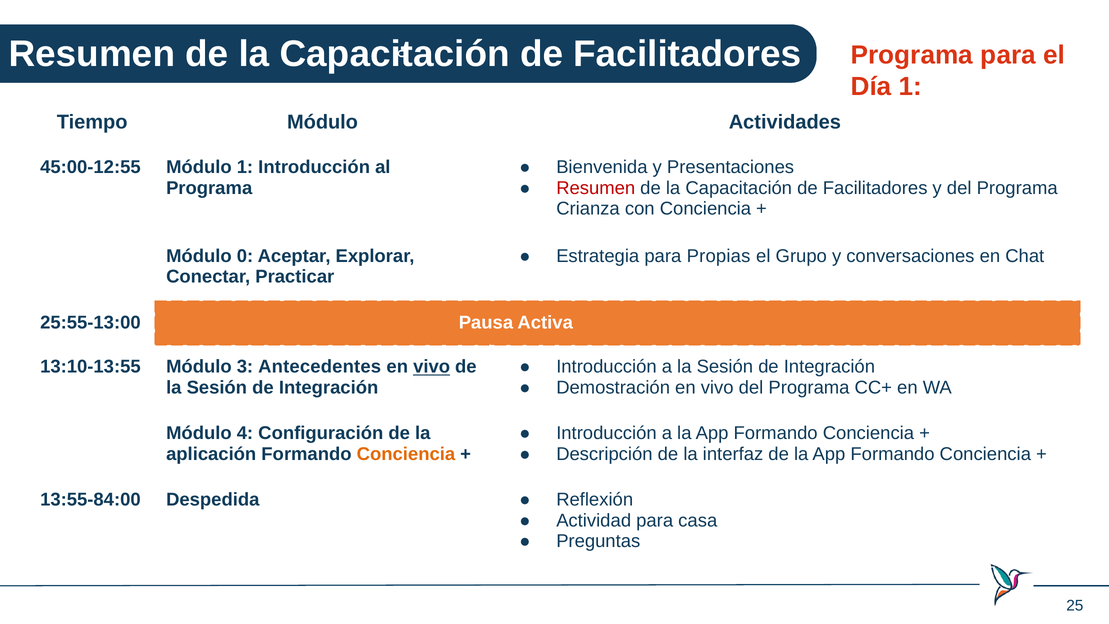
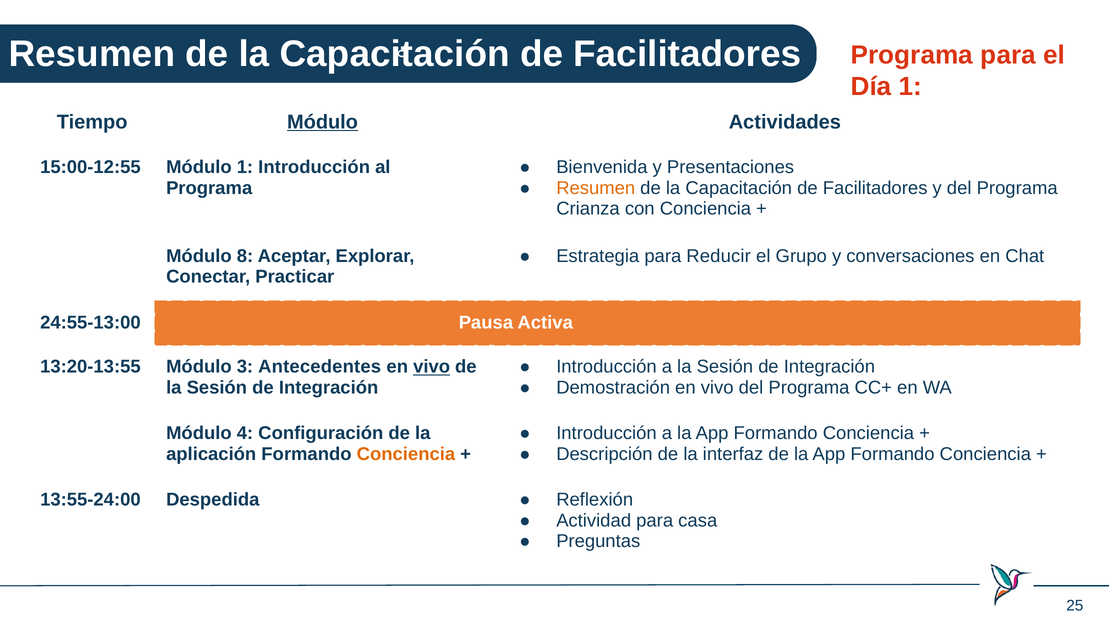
Módulo underline: none -> present (323, 122)
45:00-12:55: 45:00-12:55 -> 15:00-12:55 (90, 167)
Resumen colour: red -> orange (596, 188)
Propias: Propias -> Reducir (719, 256)
0: 0 -> 8 (245, 256)
25:55-13:00: 25:55-13:00 -> 24:55-13:00 (90, 322)
13:10-13:55: 13:10-13:55 -> 13:20-13:55 (90, 367)
13:55-84:00: 13:55-84:00 -> 13:55-24:00 (90, 500)
